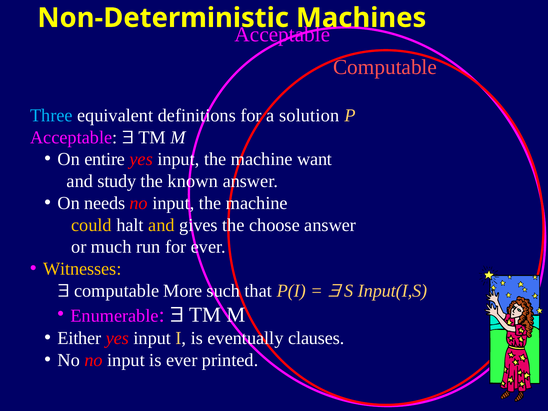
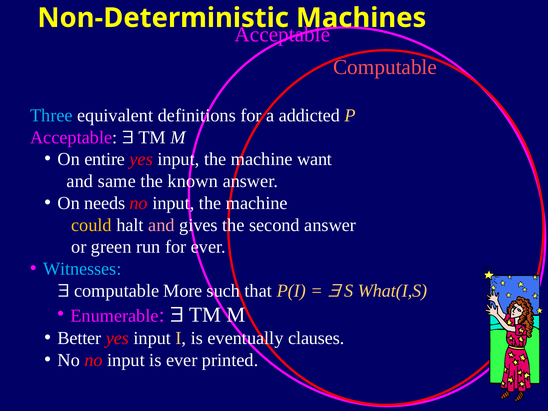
solution: solution -> addicted (309, 115)
study: study -> same (117, 181)
and colour: yellow -> pink (161, 225)
choose: choose -> second (274, 225)
much: much -> green (111, 247)
Witnesses colour: yellow -> light blue (82, 269)
Input(I,S: Input(I,S -> What(I,S (392, 291)
Either: Either -> Better (79, 338)
